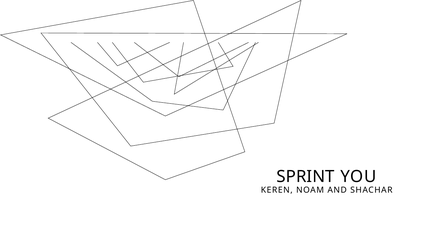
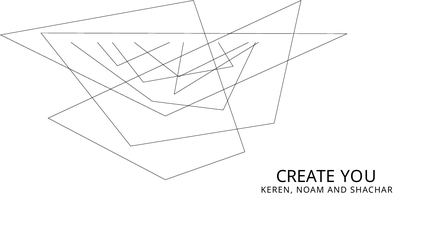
SPRINT: SPRINT -> CREATE (306, 176)
